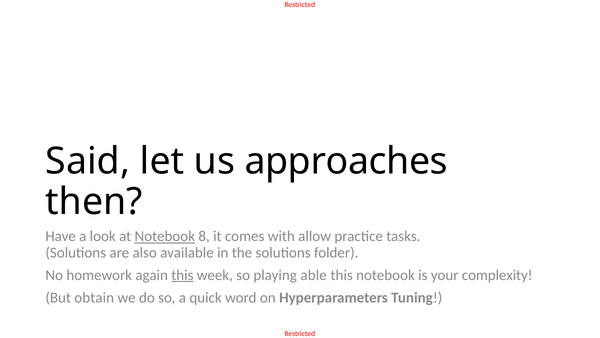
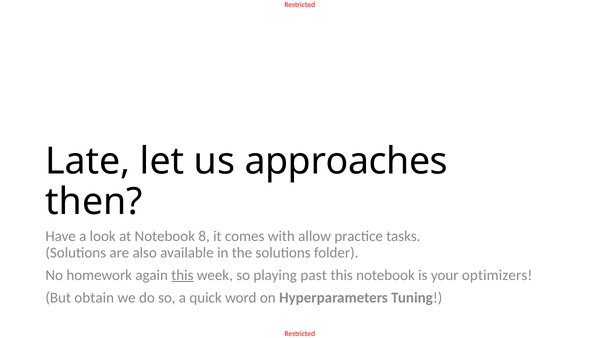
Said: Said -> Late (88, 161)
Notebook underline: present -> none (165, 236)
able: able -> past (314, 275)
complexity: complexity -> optimizers (497, 275)
